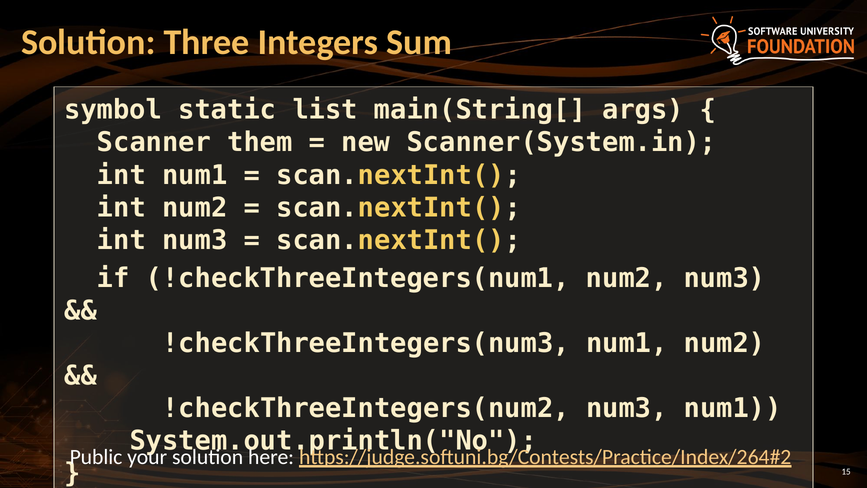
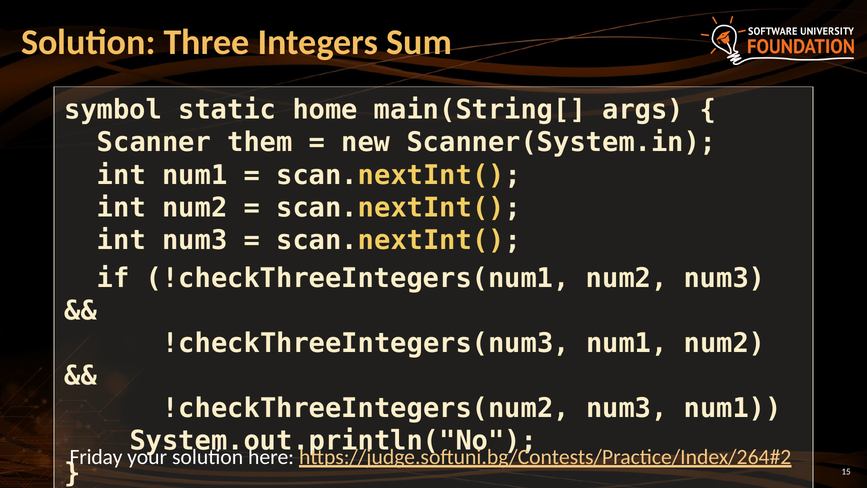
list: list -> home (325, 110)
Public: Public -> Friday (96, 457)
